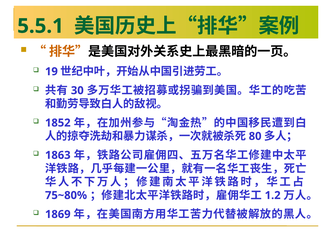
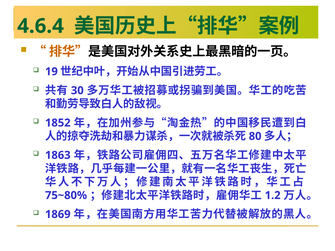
5.5.1: 5.5.1 -> 4.6.4 (41, 26)
